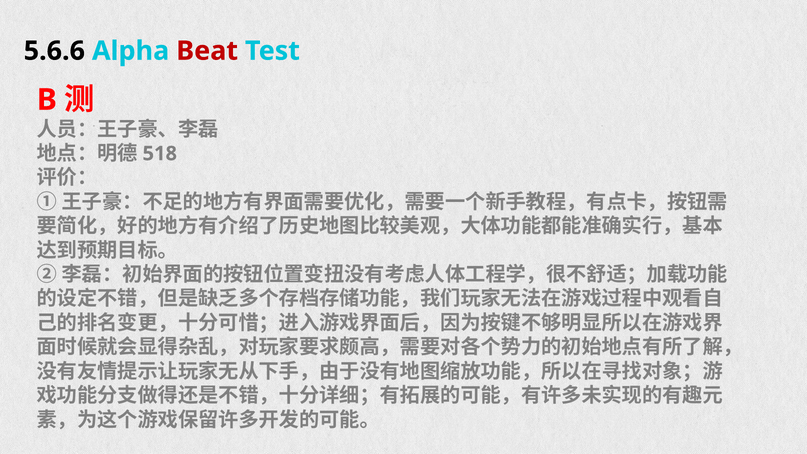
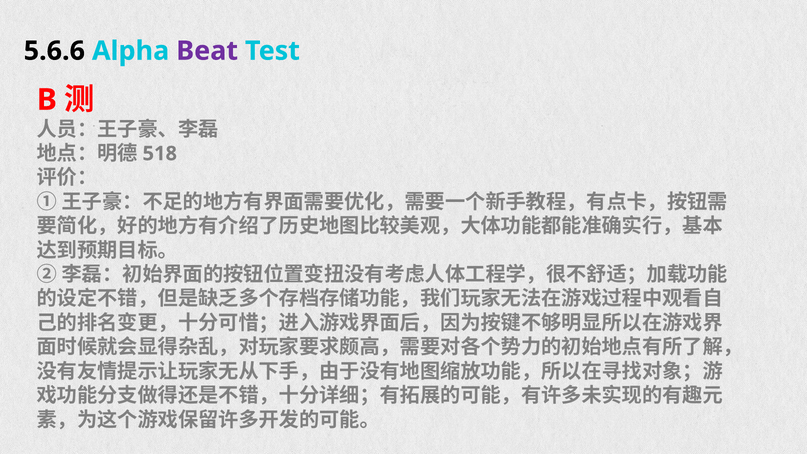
Beat colour: red -> purple (207, 51)
